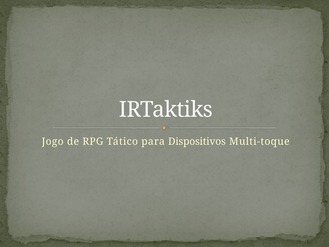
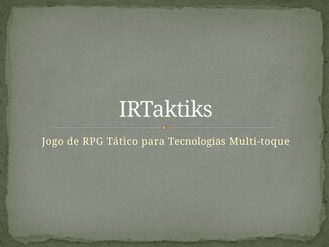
Dispositivos: Dispositivos -> Tecnologias (197, 141)
